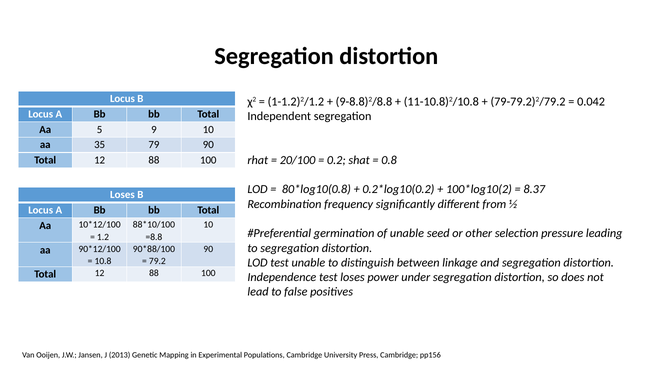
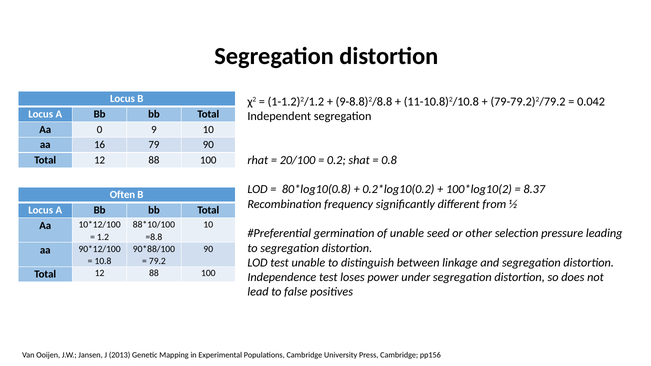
5: 5 -> 0 (100, 130)
35: 35 -> 16 (100, 145)
Loses: Loses -> Often (123, 195)
